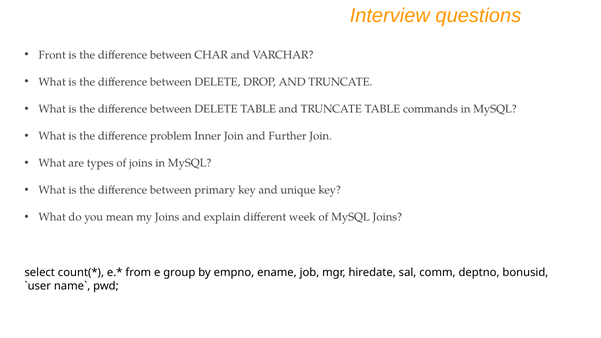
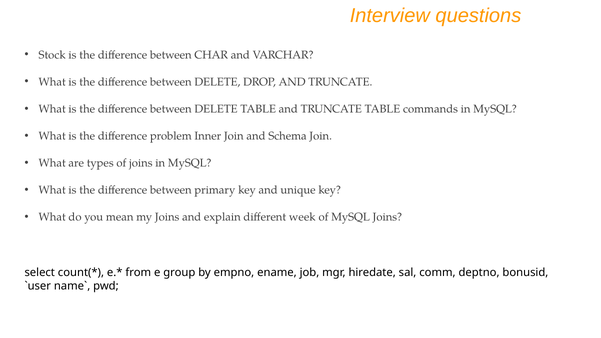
Front: Front -> Stock (52, 55)
Further: Further -> Schema (288, 136)
